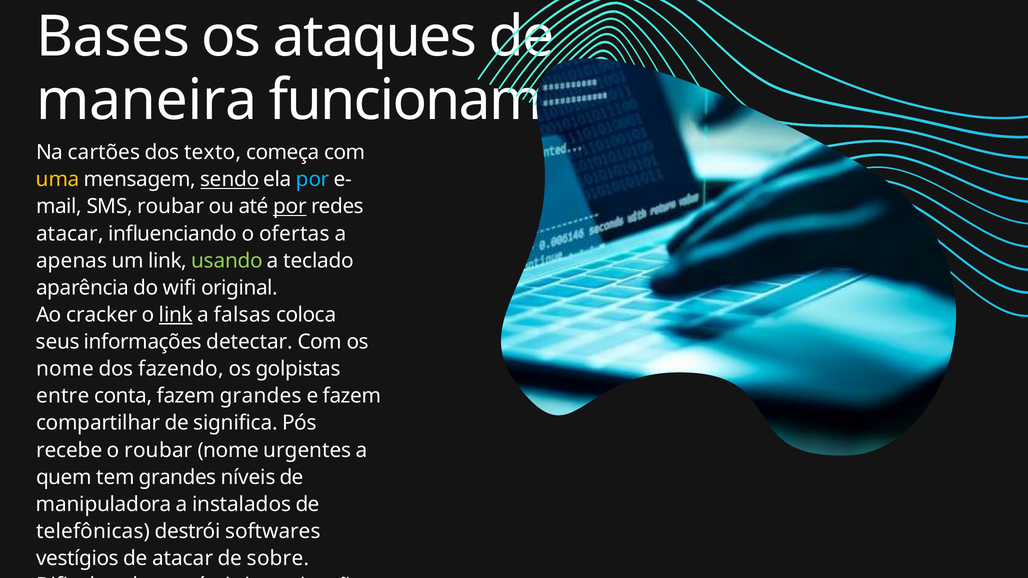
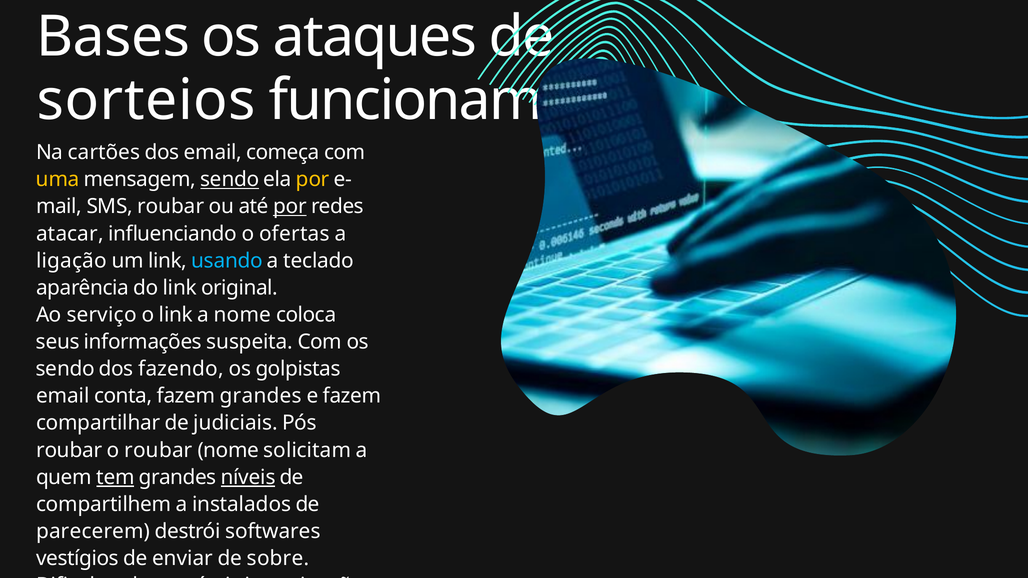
maneira: maneira -> sorteios (146, 100)
dos texto: texto -> email (213, 153)
por colour: light blue -> yellow (313, 180)
apenas: apenas -> ligação (72, 261)
usando colour: light green -> light blue (227, 261)
do wifi: wifi -> link (180, 288)
cracker: cracker -> serviço (102, 315)
link underline: present -> none (176, 315)
a falsas: falsas -> nome (242, 315)
detectar: detectar -> suspeita (250, 342)
nome: nome -> sendo (65, 369)
entre: entre -> email (63, 396)
significa: significa -> judiciais (236, 423)
recebe: recebe -> roubar (69, 450)
urgentes: urgentes -> solicitam (307, 450)
tem underline: none -> present (115, 477)
níveis underline: none -> present (248, 477)
manipuladora: manipuladora -> compartilhem (104, 504)
telefônicas: telefônicas -> parecerem (93, 532)
de atacar: atacar -> enviar (183, 559)
